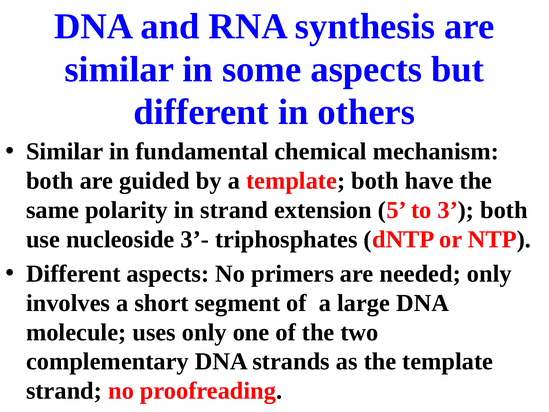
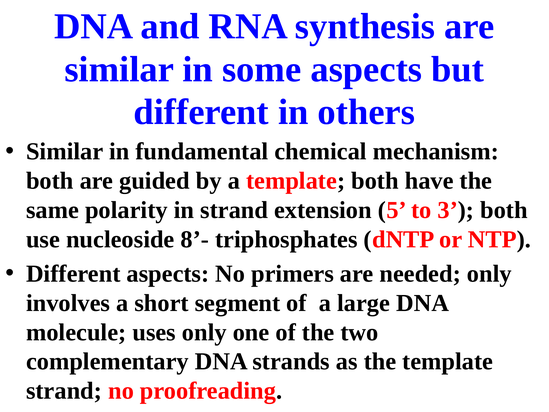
3’-: 3’- -> 8’- (195, 239)
